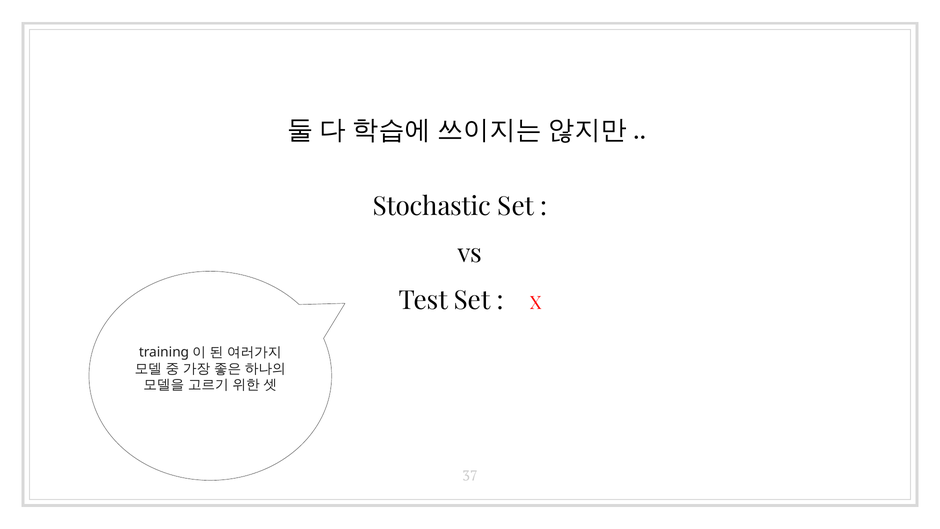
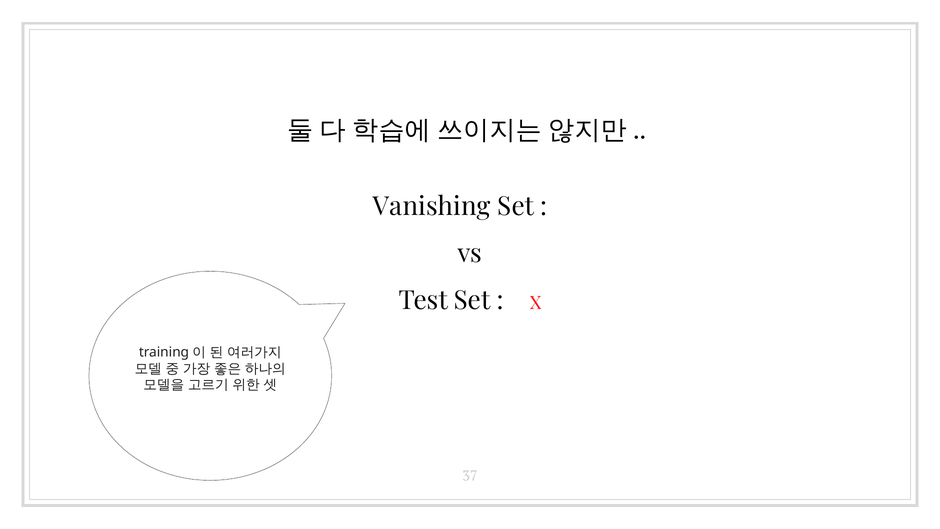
Stochastic: Stochastic -> Vanishing (432, 207)
